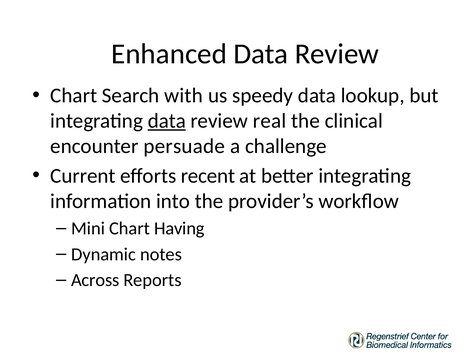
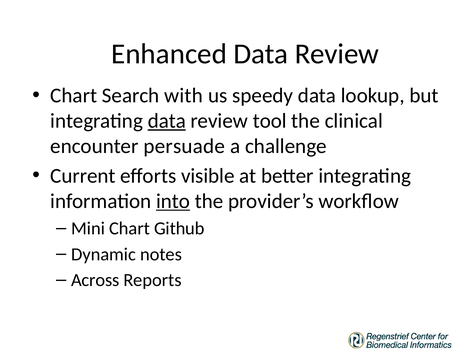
real: real -> tool (270, 121)
recent: recent -> visible (208, 176)
into underline: none -> present (173, 201)
Having: Having -> Github (179, 229)
